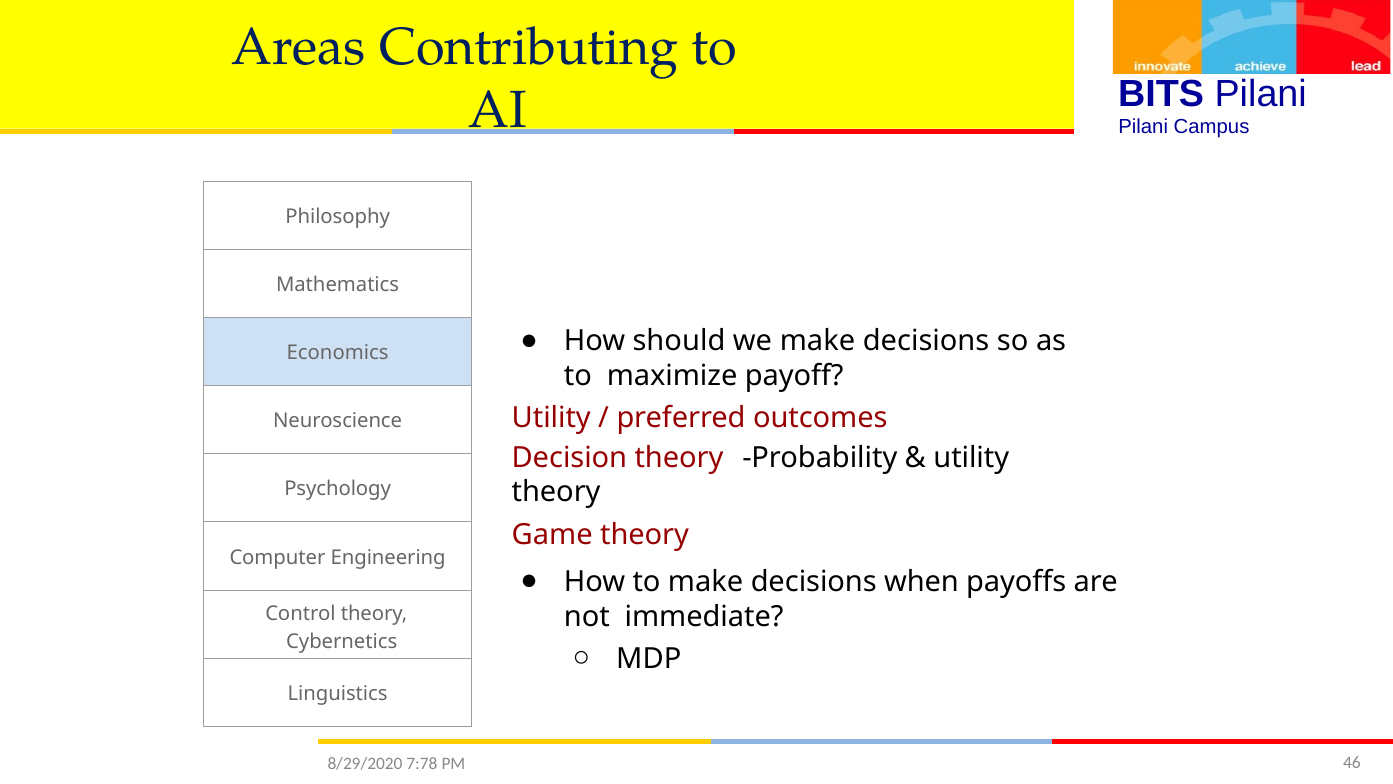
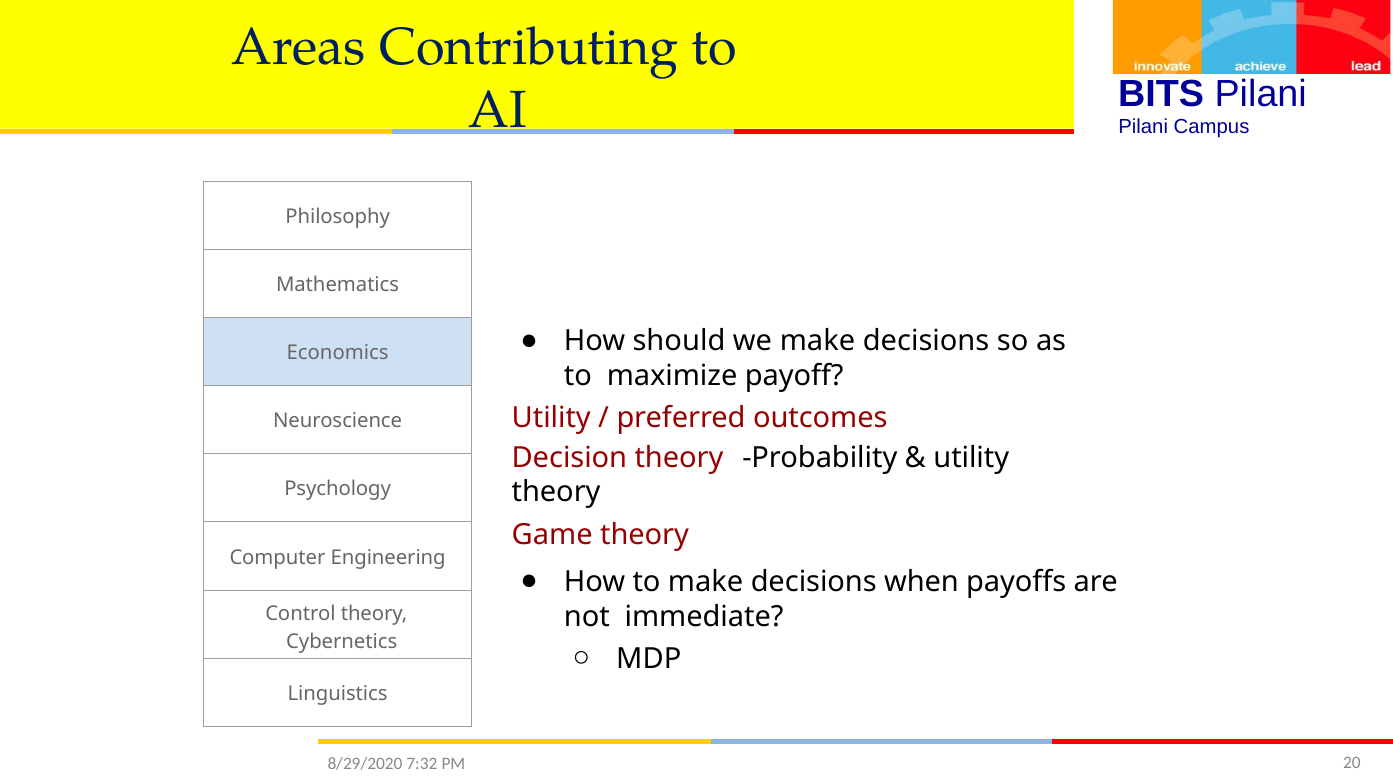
7:78: 7:78 -> 7:32 (422, 763)
46: 46 -> 20 (1352, 763)
